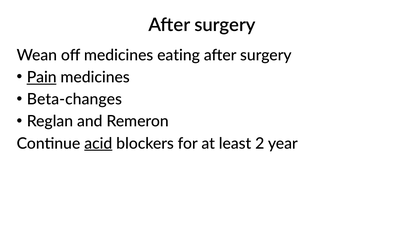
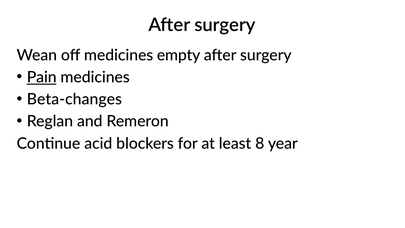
eating: eating -> empty (179, 55)
acid underline: present -> none (98, 143)
2: 2 -> 8 (260, 143)
